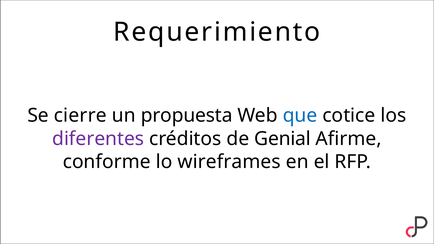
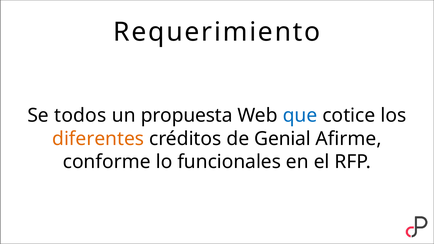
cierre: cierre -> todos (80, 116)
diferentes colour: purple -> orange (98, 139)
wireframes: wireframes -> funcionales (229, 162)
